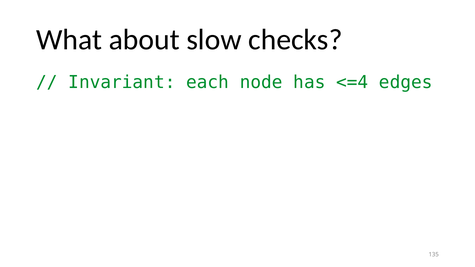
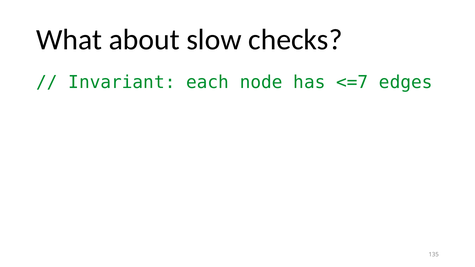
<=4: <=4 -> <=7 (352, 82)
